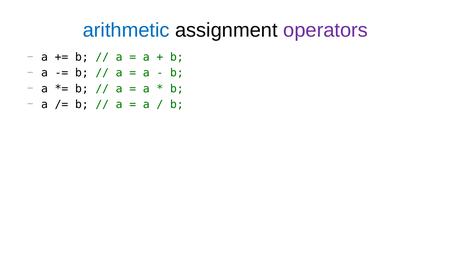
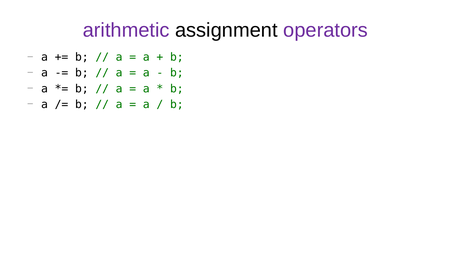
arithmetic colour: blue -> purple (126, 30)
